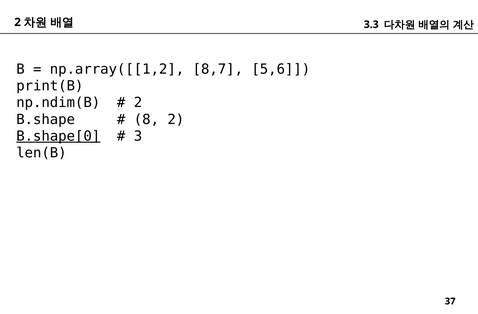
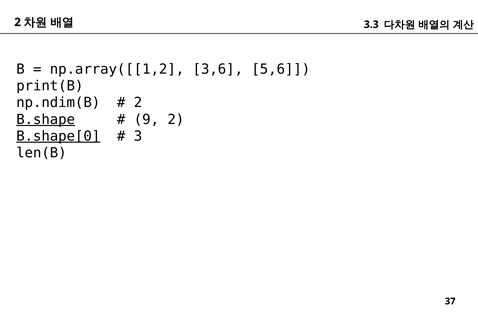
8,7: 8,7 -> 3,6 (218, 69)
B.shape underline: none -> present (46, 119)
8: 8 -> 9 (146, 119)
